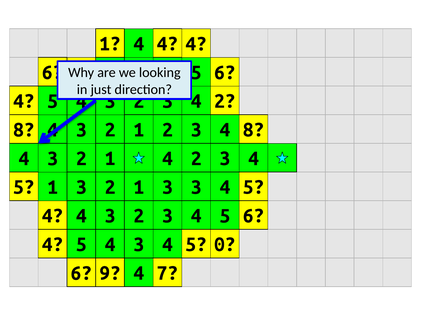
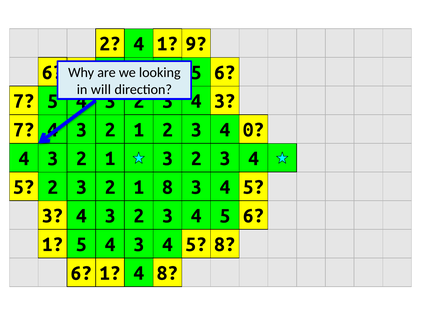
1: 1 -> 2 (110, 44)
4: 4 -> 1 (167, 44)
4: 4 -> 9 (196, 44)
just: just -> will (101, 90)
4: 4 -> 7 (24, 101)
2: 2 -> 3 (225, 101)
8: 8 -> 0 (254, 130)
8: 8 -> 7 (24, 130)
4: 4 -> 3 (167, 159)
5 1: 1 -> 2 (53, 188)
3: 3 -> 8 (167, 188)
4: 4 -> 3 (53, 216)
4: 4 -> 1 (53, 245)
0: 0 -> 8 (225, 245)
7: 7 -> 8 (167, 274)
9: 9 -> 1 (110, 274)
